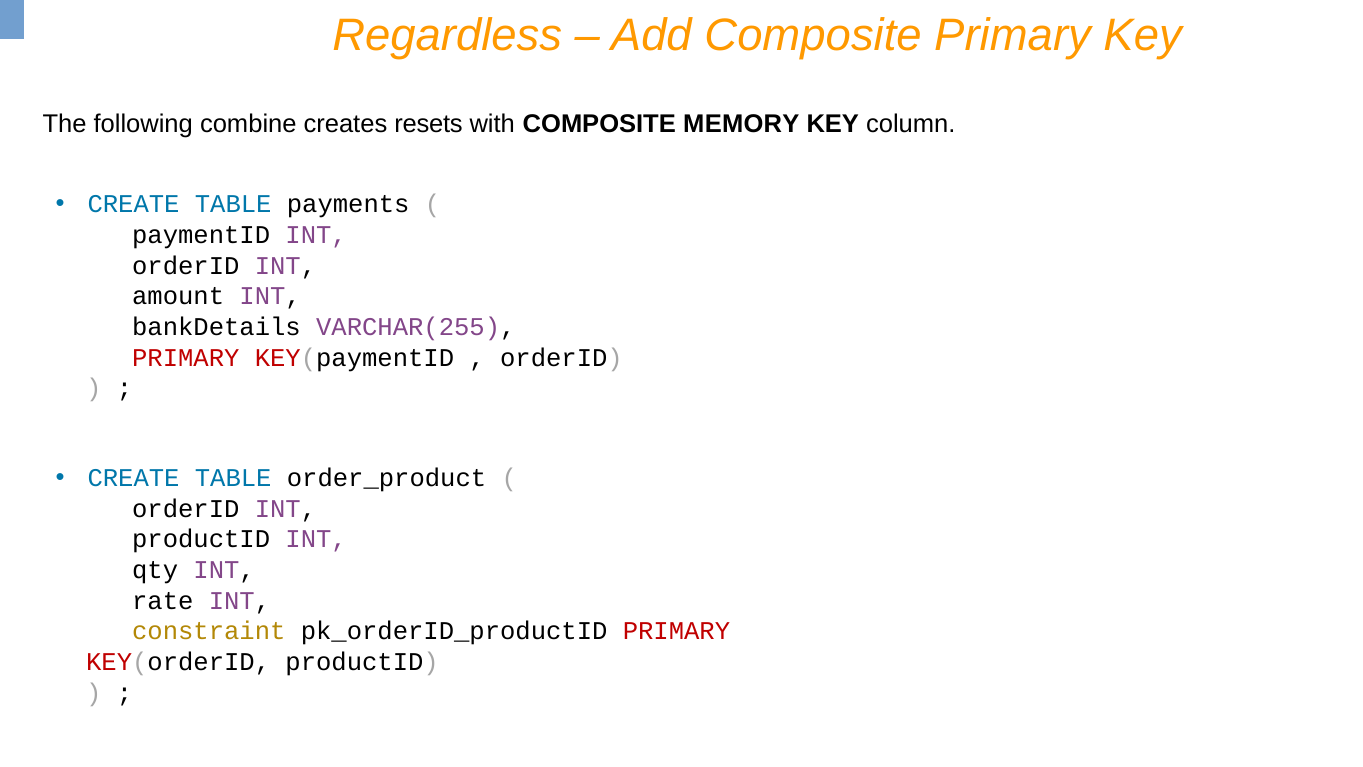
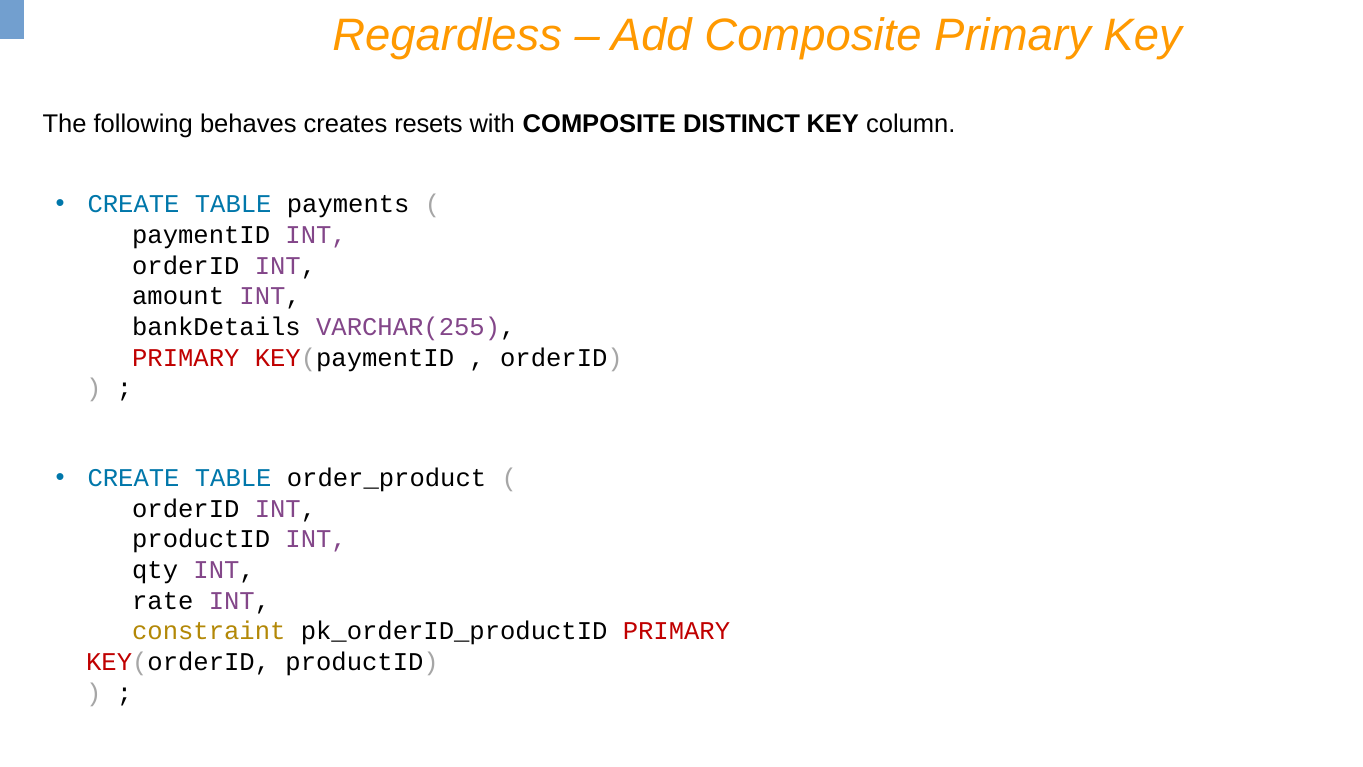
combine: combine -> behaves (248, 124)
MEMORY: MEMORY -> DISTINCT (742, 124)
